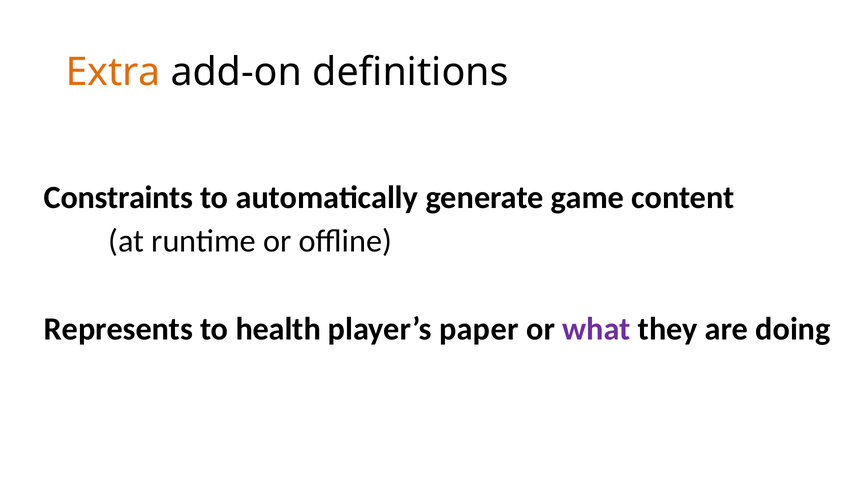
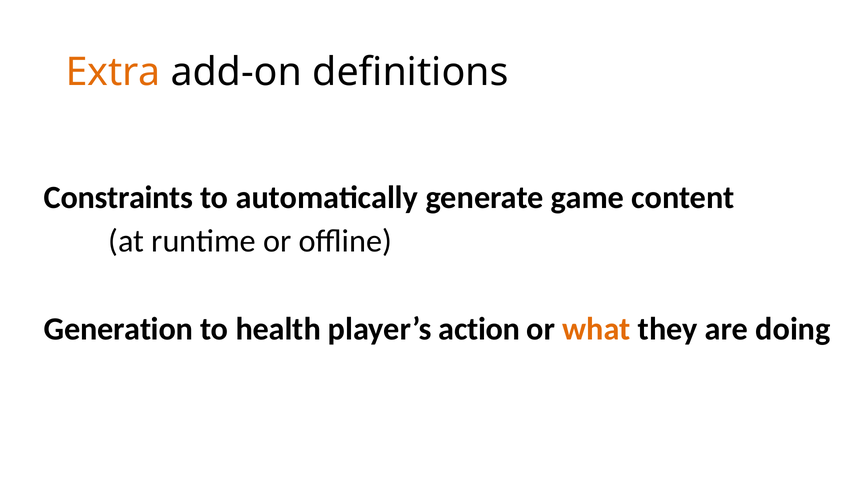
Represents: Represents -> Generation (118, 329)
paper: paper -> action (479, 329)
what colour: purple -> orange (597, 329)
